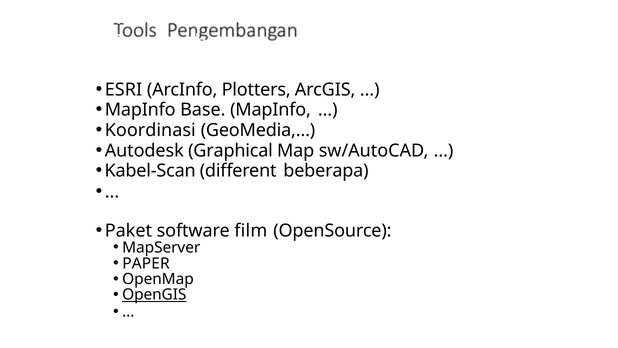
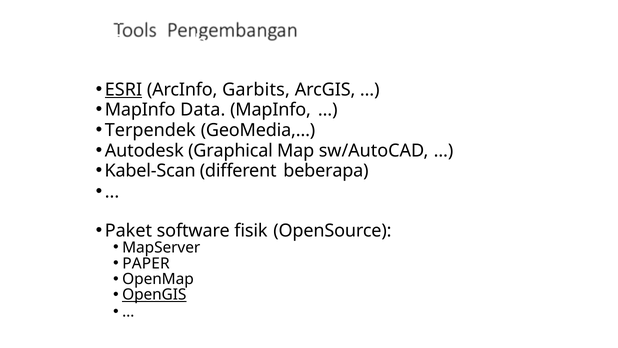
ESRI underline: none -> present (123, 90)
Plotters: Plotters -> Garbits (256, 90)
Base: Base -> Data (203, 110)
Koordinasi: Koordinasi -> Terpendek (150, 130)
film: film -> fisik (251, 231)
